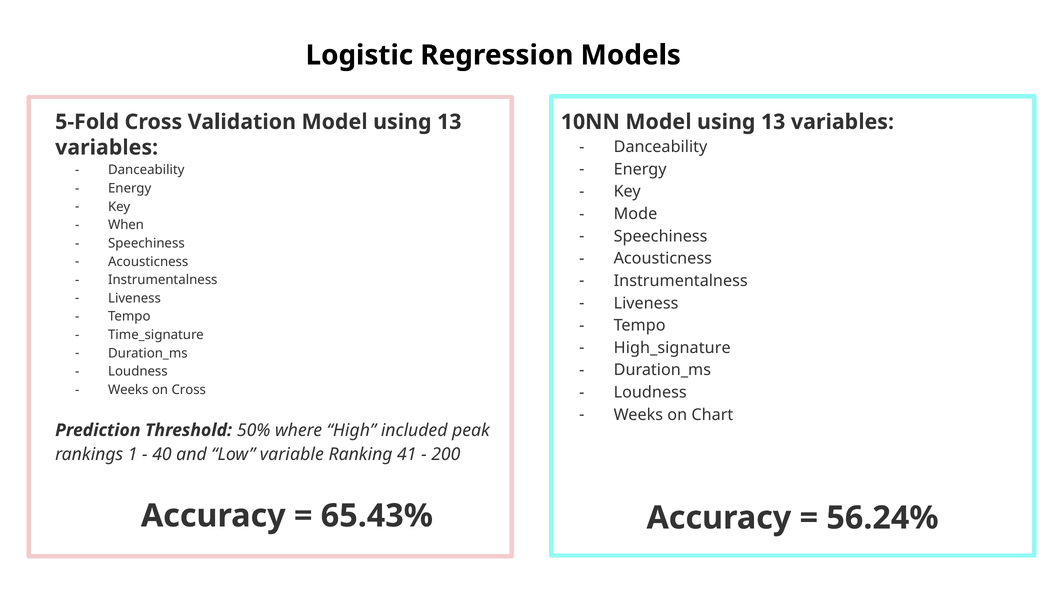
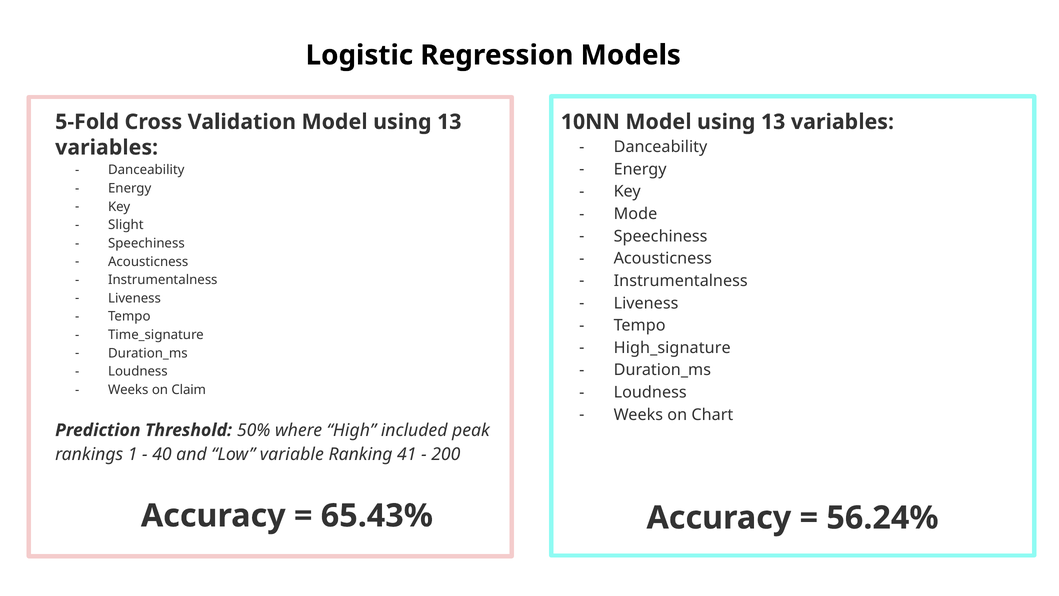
When: When -> Slight (126, 225)
on Cross: Cross -> Claim (189, 390)
